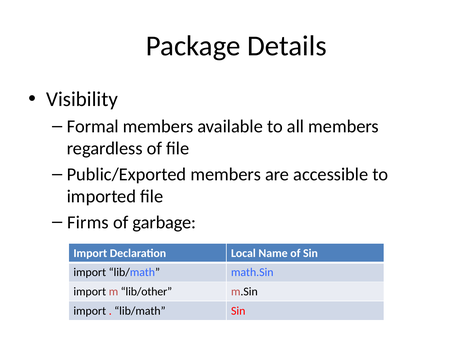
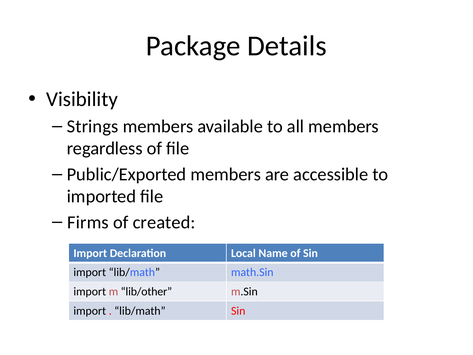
Formal: Formal -> Strings (93, 126)
garbage: garbage -> created (164, 222)
